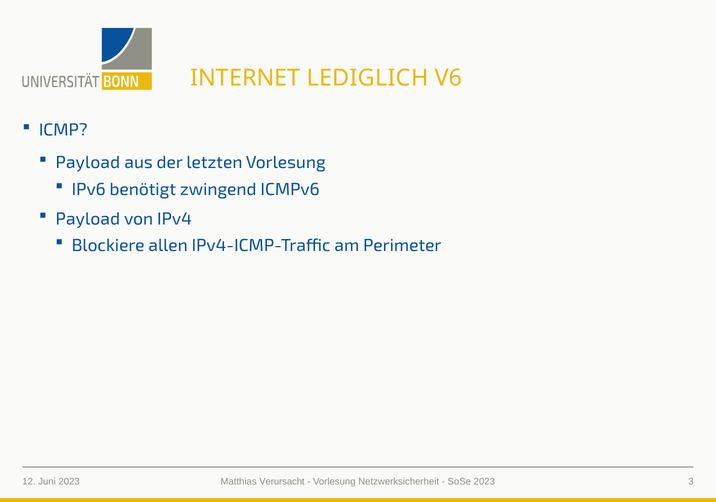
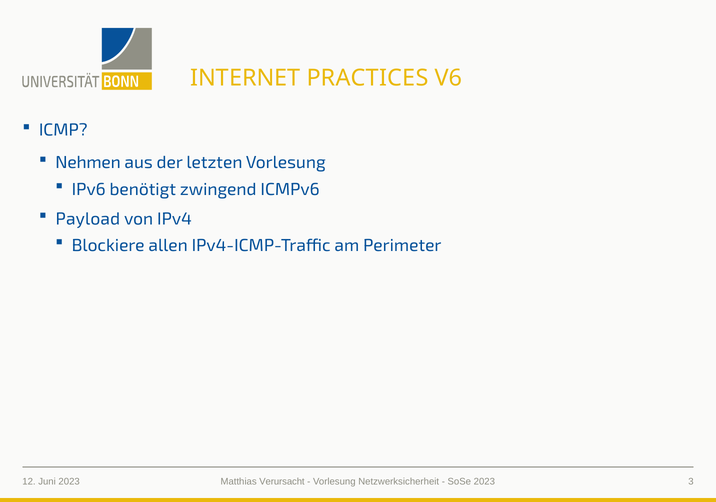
LEDIGLICH: LEDIGLICH -> PRACTICES (368, 78)
Payload: Payload -> Nehmen (88, 163)
